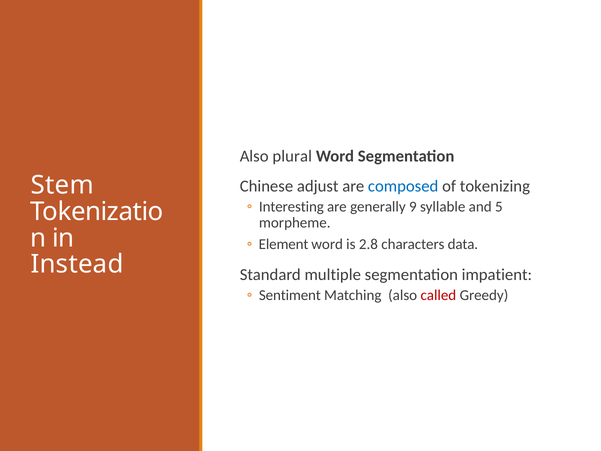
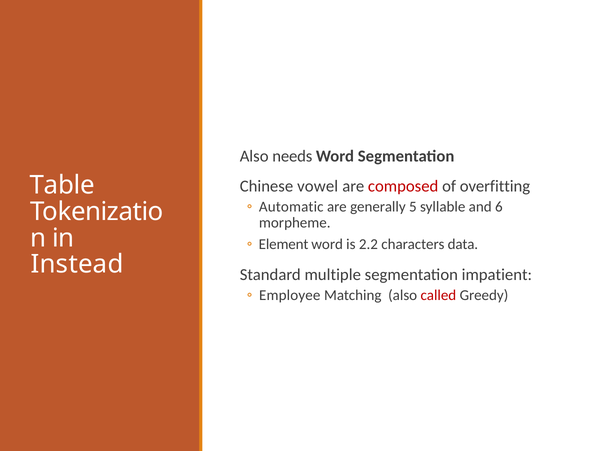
plural: plural -> needs (292, 156)
Stem: Stem -> Table (62, 185)
adjust: adjust -> vowel (318, 186)
composed colour: blue -> red (403, 186)
tokenizing: tokenizing -> overfitting (495, 186)
Interesting: Interesting -> Automatic (291, 207)
9: 9 -> 5 (413, 207)
5: 5 -> 6 (499, 207)
2.8: 2.8 -> 2.2 (368, 244)
Sentiment: Sentiment -> Employee (290, 295)
